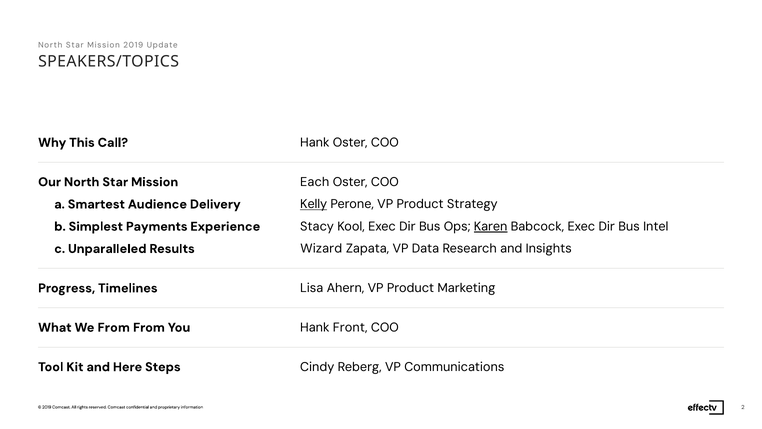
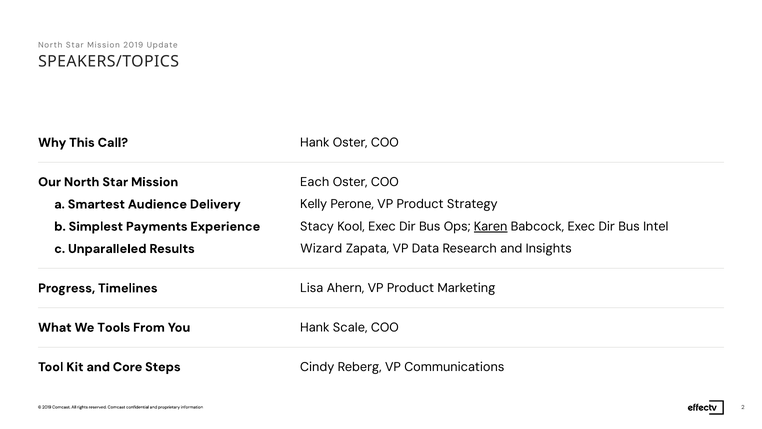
Kelly underline: present -> none (314, 204)
We From: From -> Tools (114, 327)
Front: Front -> Scale (350, 327)
Here: Here -> Core (128, 367)
